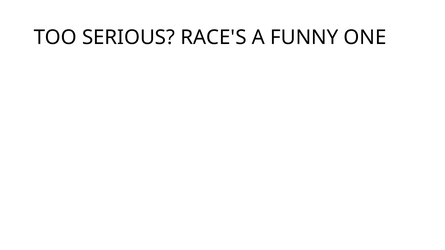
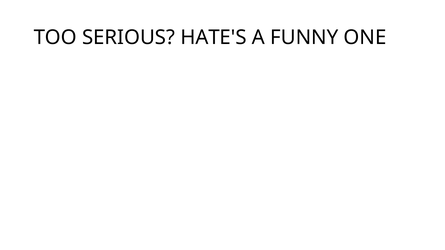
RACE'S: RACE'S -> HATE'S (214, 37)
